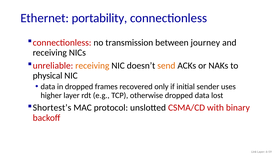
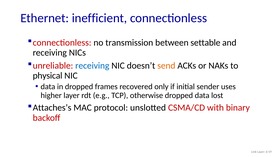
portability: portability -> inefficient (99, 18)
journey: journey -> settable (205, 43)
receiving colour: orange -> blue (92, 66)
Shortest’s: Shortest’s -> Attaches’s (52, 108)
